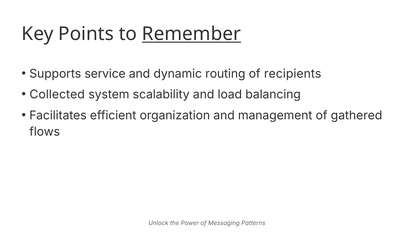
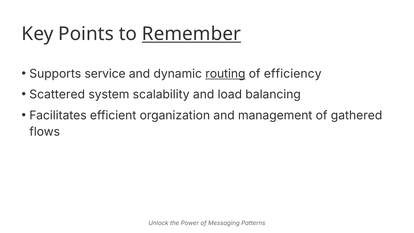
routing underline: none -> present (225, 74)
recipients: recipients -> efficiency (293, 74)
Collected: Collected -> Scattered (57, 95)
